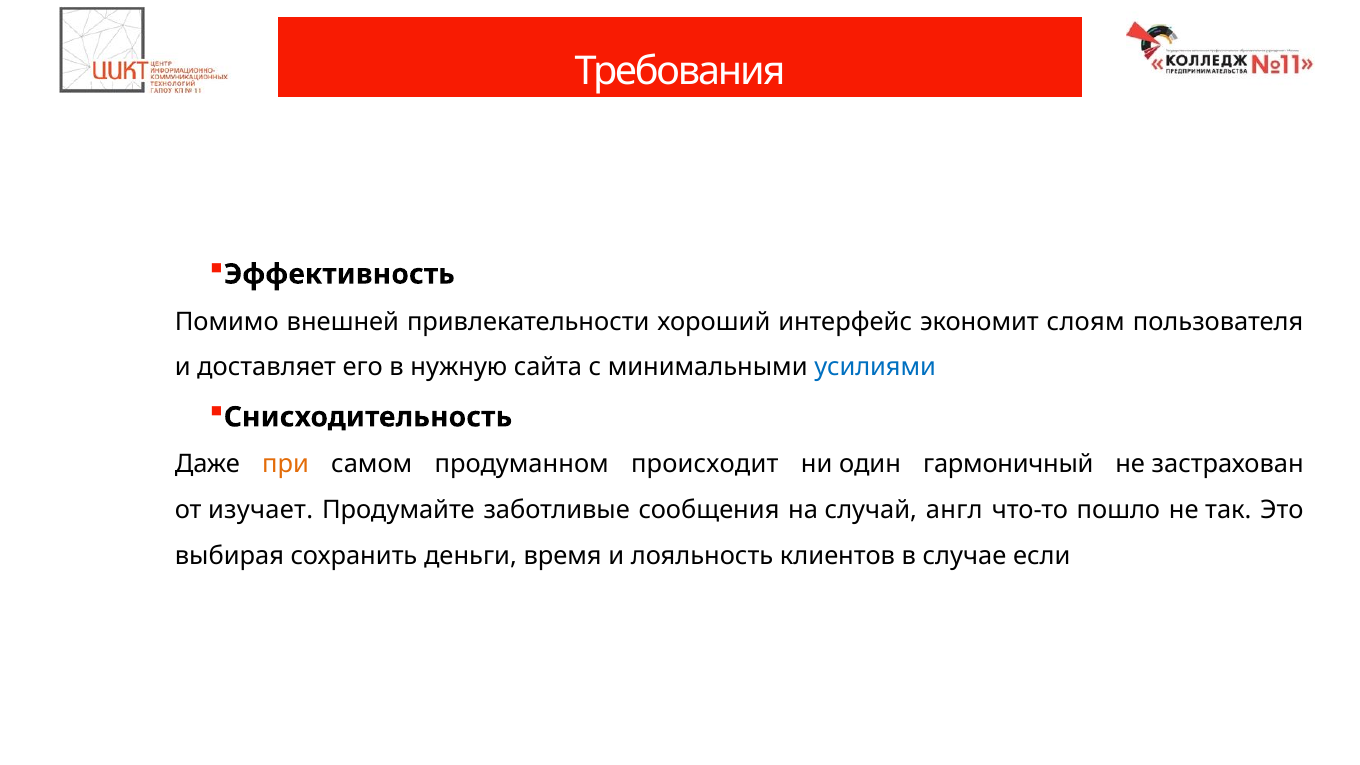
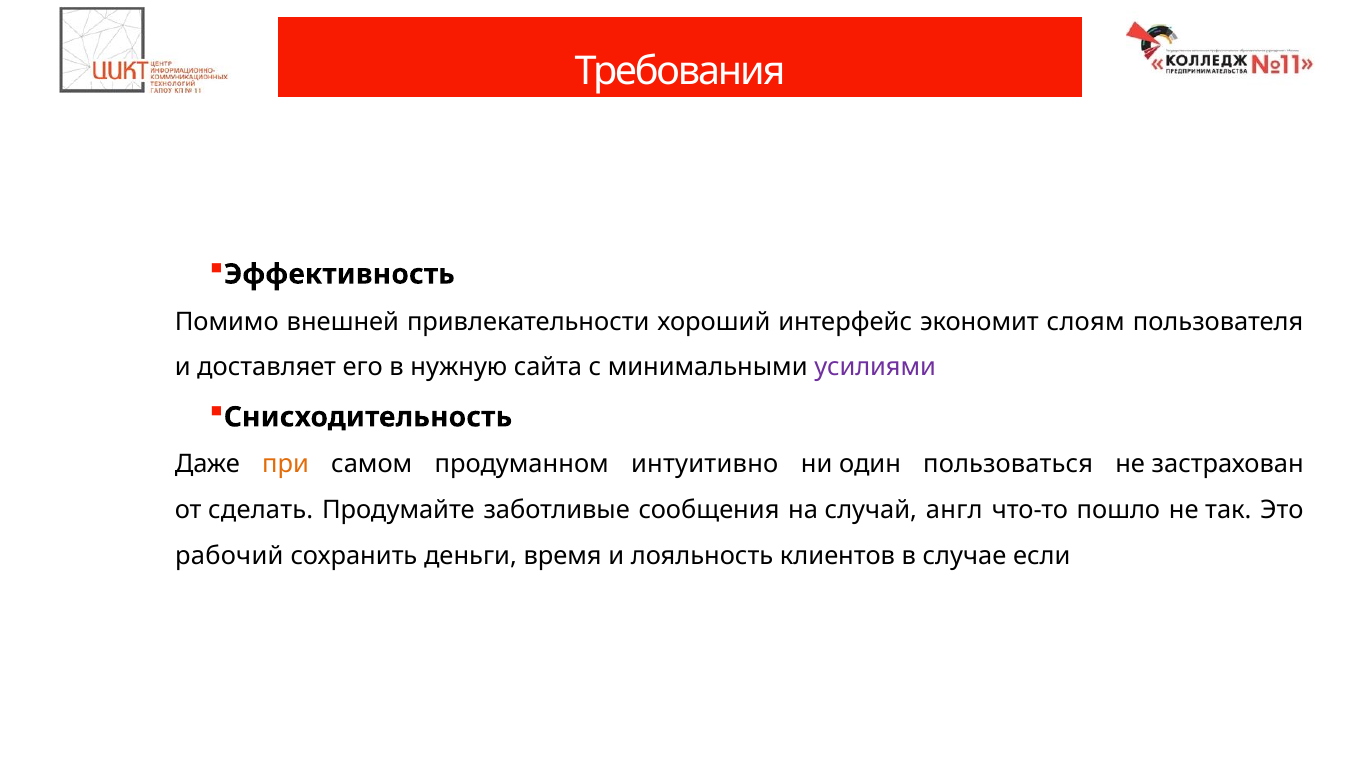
усилиями colour: blue -> purple (875, 368)
происходит: происходит -> интуитивно (705, 465)
гармоничный: гармоничный -> пользоваться (1008, 465)
изучает: изучает -> сделать (261, 510)
выбирая: выбирая -> рабочий (229, 556)
